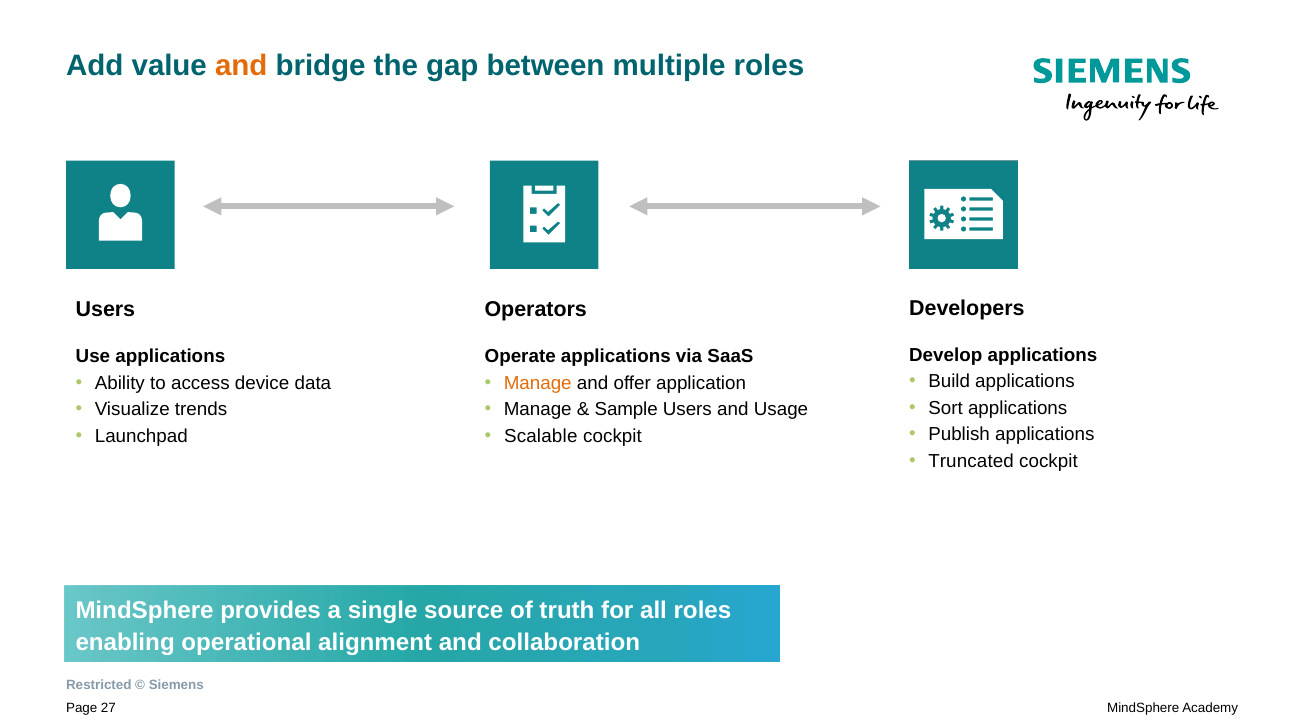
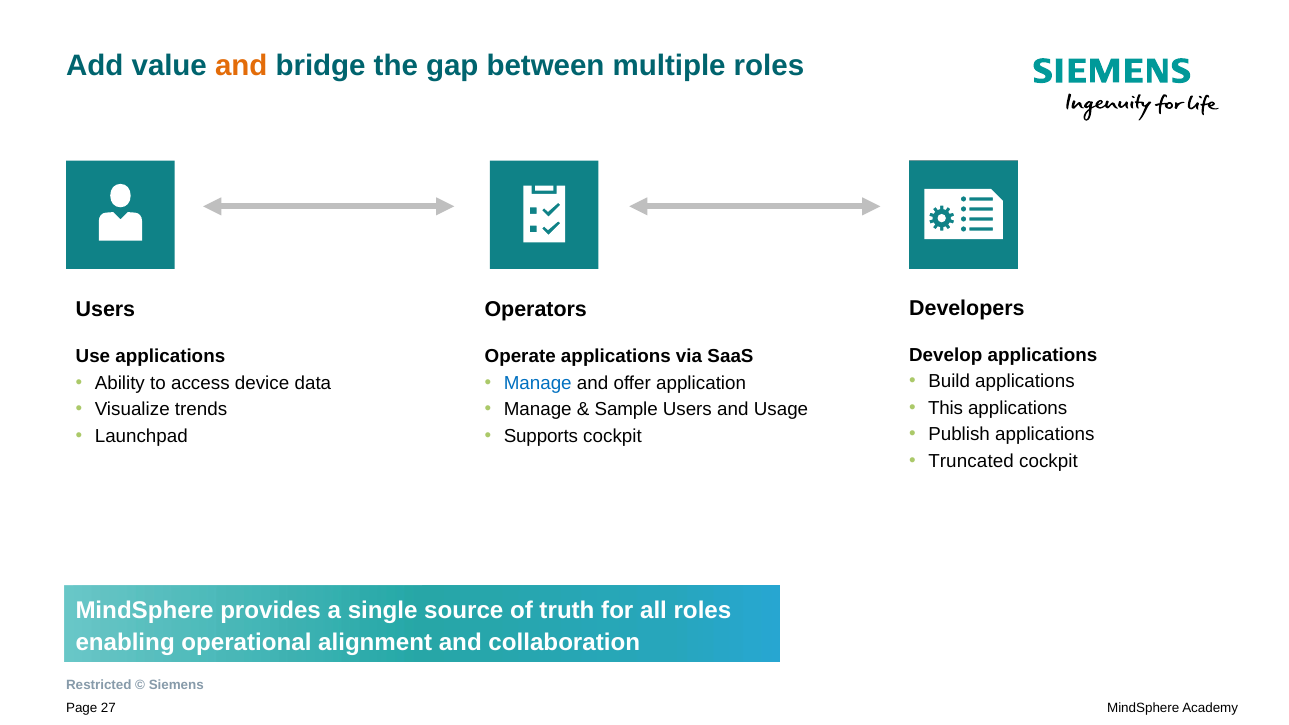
Manage colour: orange -> blue (538, 383)
Sort: Sort -> This (946, 408)
Scalable: Scalable -> Supports (541, 436)
